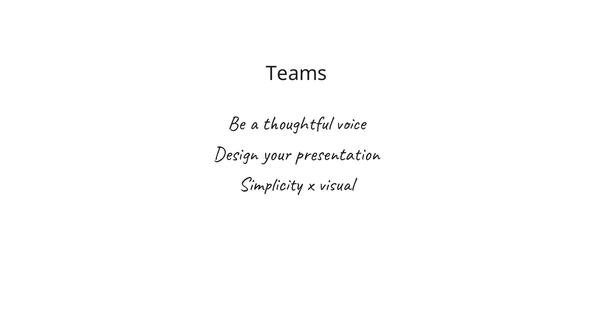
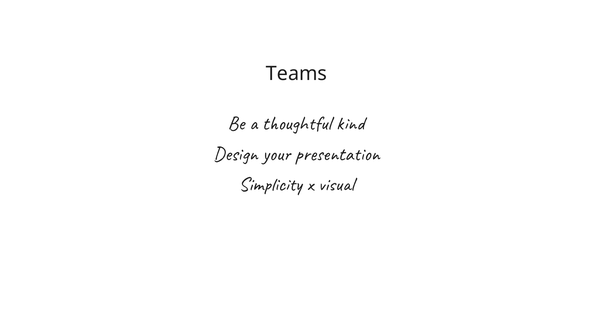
voice: voice -> kind (350, 123)
